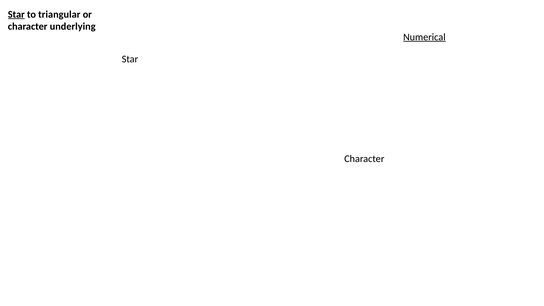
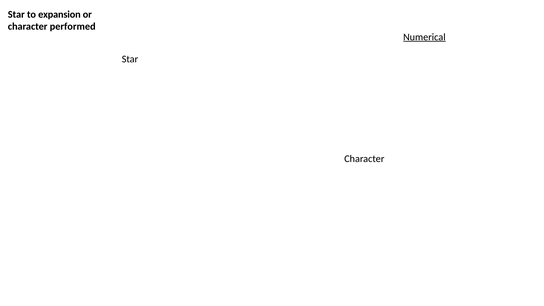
Star underline: present -> none (16, 14)
triangular: triangular -> expansion (59, 14)
underlying: underlying -> performed (73, 27)
